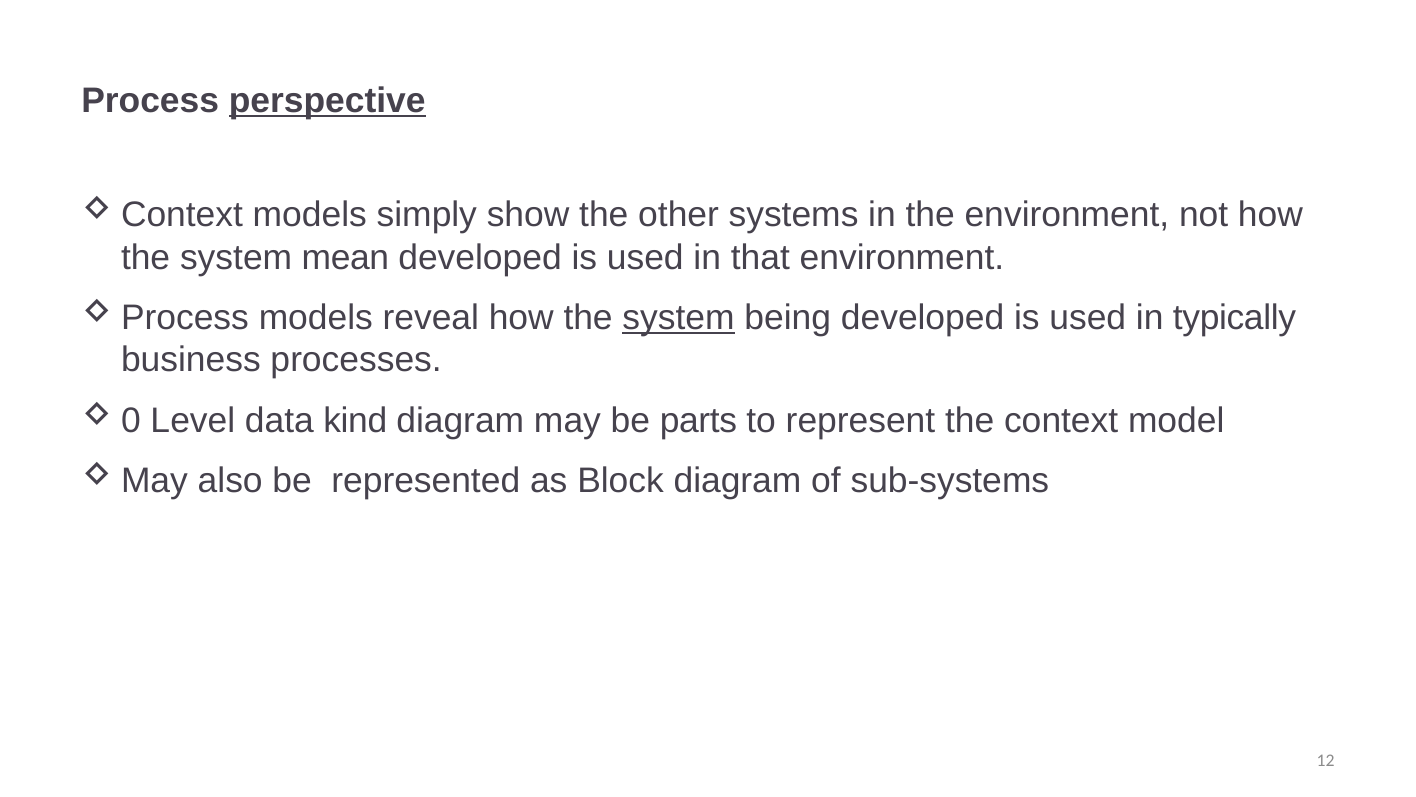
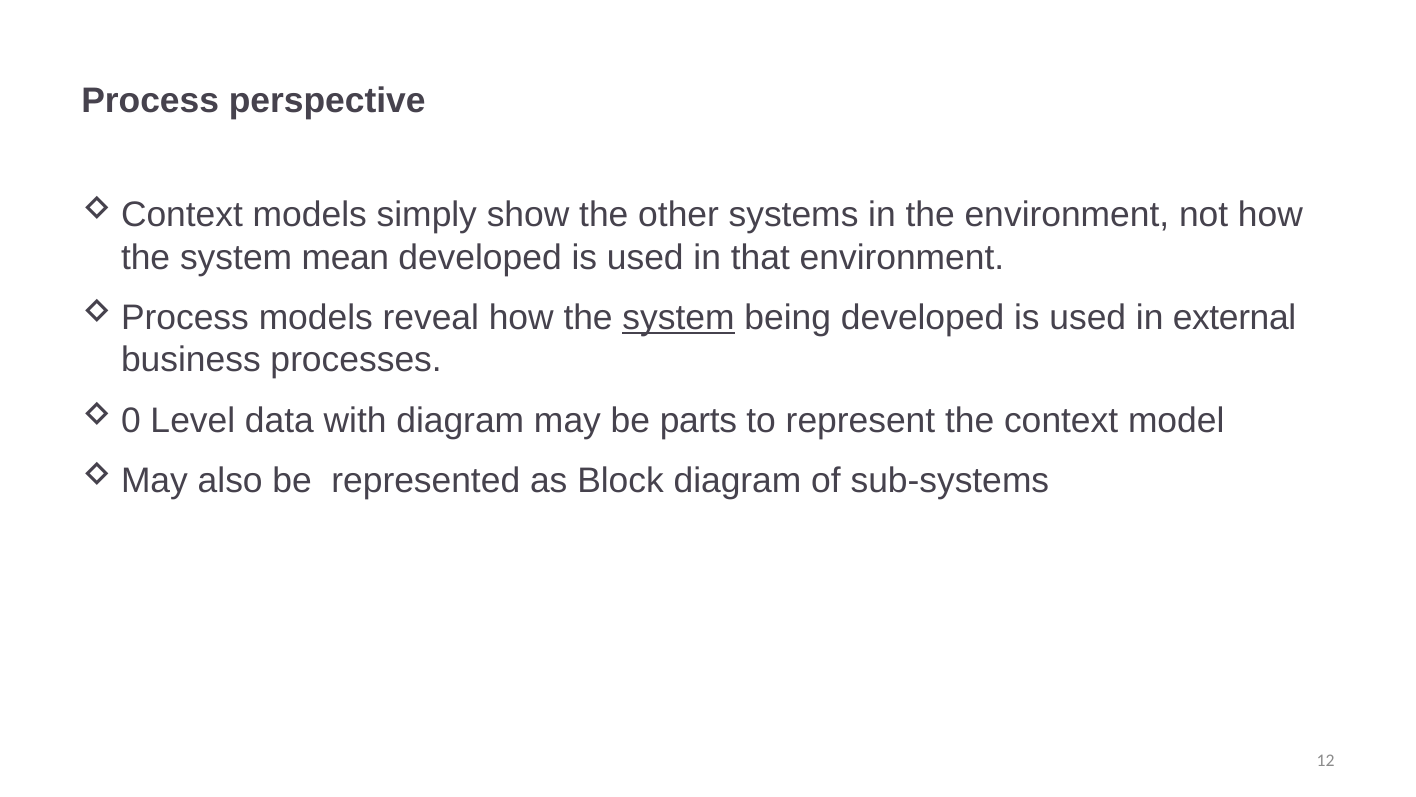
perspective underline: present -> none (327, 101)
typically: typically -> external (1235, 317)
kind: kind -> with (355, 420)
